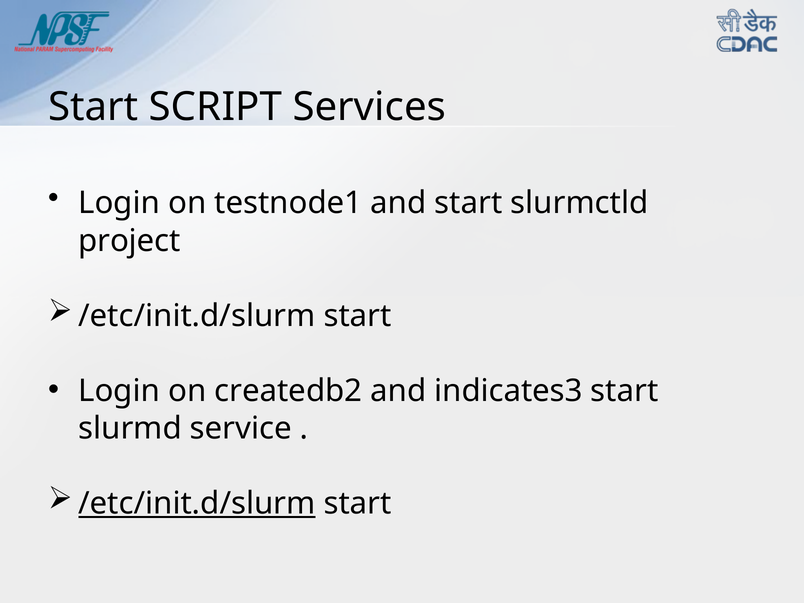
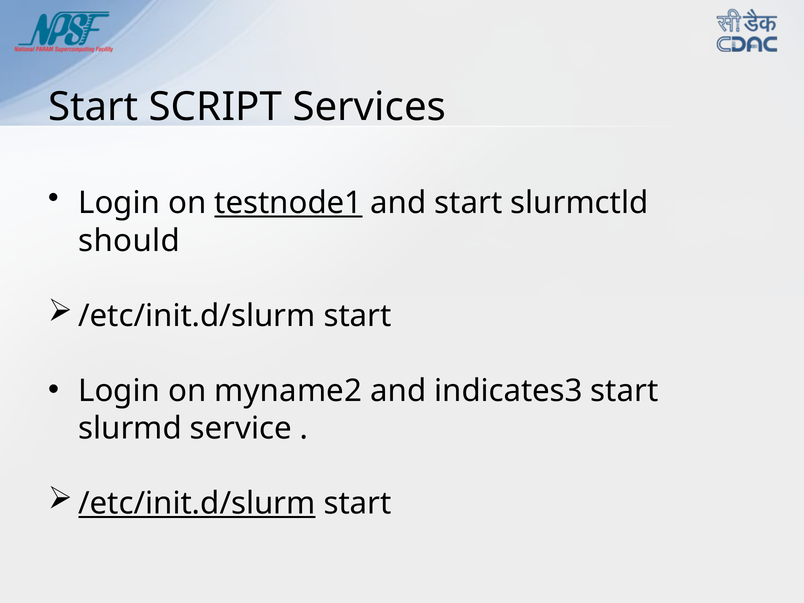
testnode1 underline: none -> present (288, 203)
project: project -> should (129, 241)
createdb2: createdb2 -> myname2 (288, 391)
